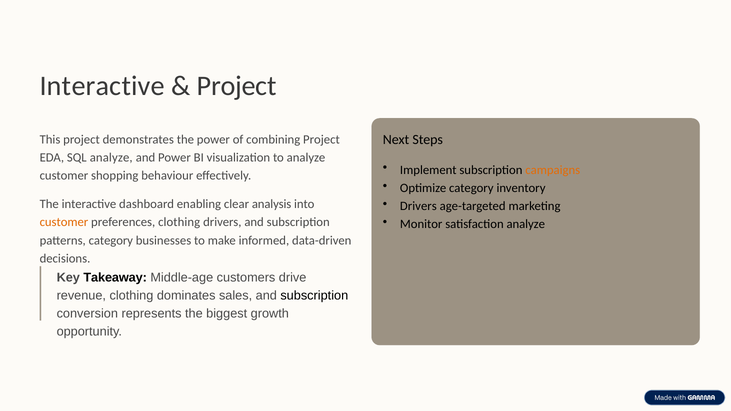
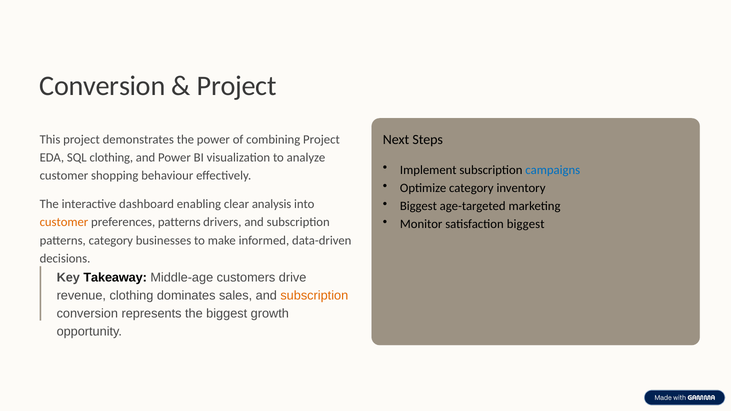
Interactive: Interactive -> Conversion (102, 86)
SQL analyze: analyze -> clothing (111, 158)
campaigns colour: orange -> blue (553, 170)
Drivers: Drivers -> Biggest (418, 206)
preferences clothing: clothing -> patterns (179, 222)
satisfaction analyze: analyze -> biggest (526, 224)
subscription colour: black -> orange (314, 296)
